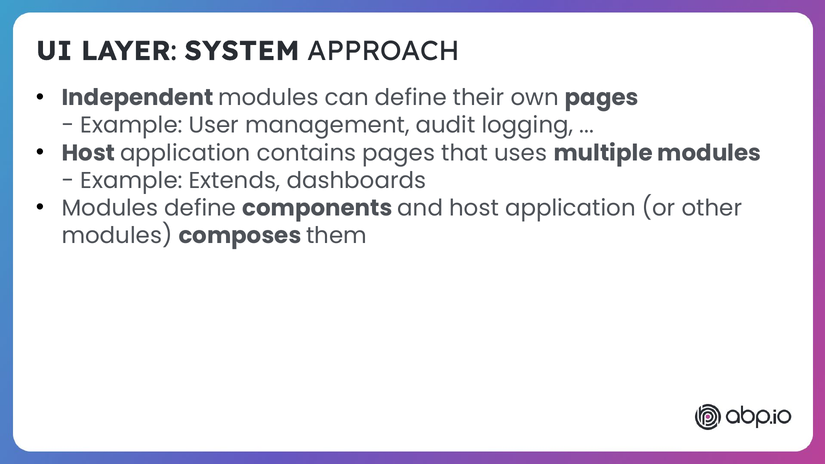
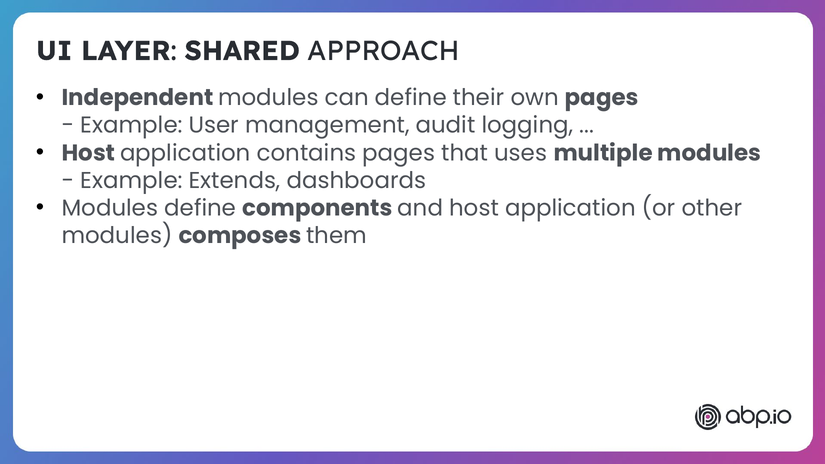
SYSTEM: SYSTEM -> SHARED (242, 51)
